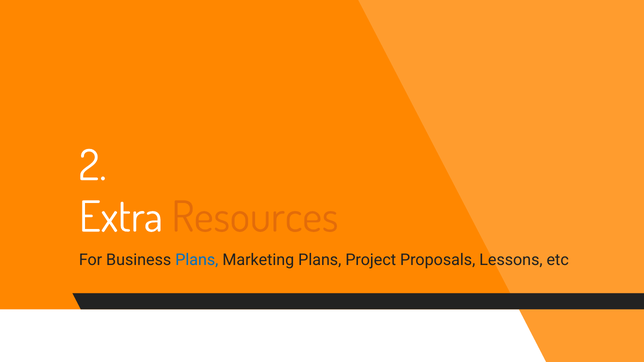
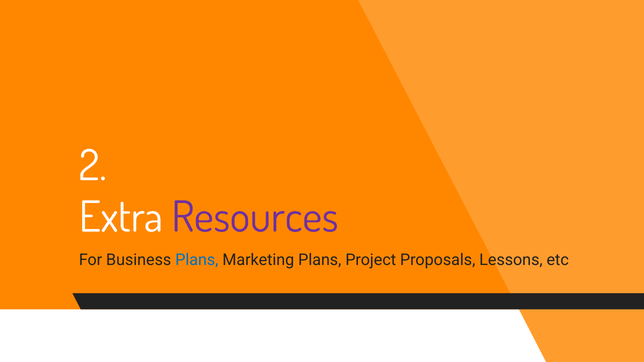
Resources colour: orange -> purple (255, 218)
